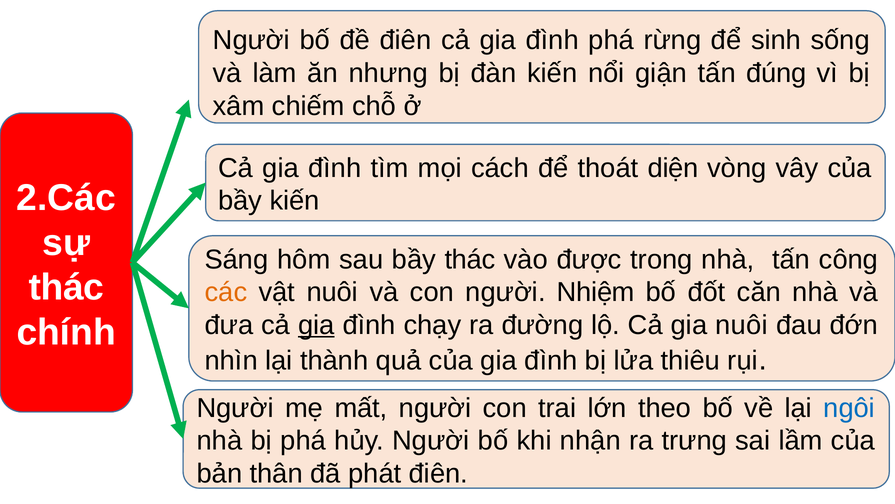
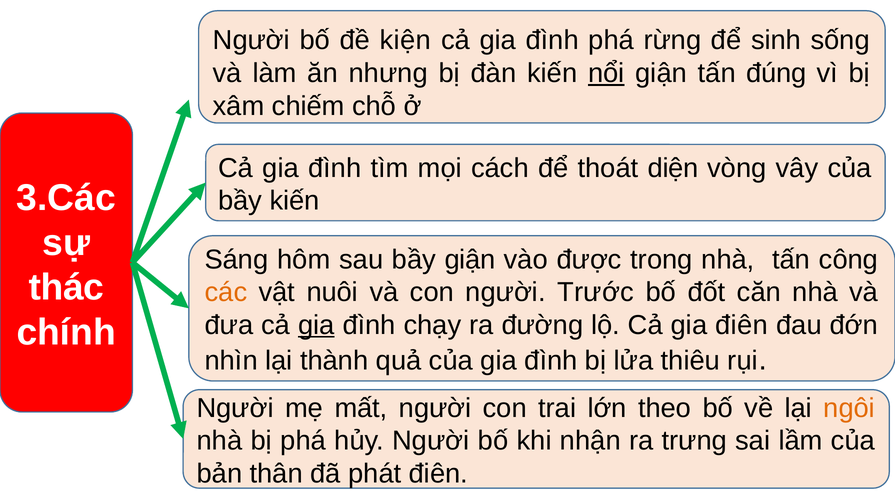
đề điên: điên -> kiện (405, 40)
nổi underline: none -> present (606, 73)
2.Các: 2.Các -> 3.Các (66, 198)
bầy thác: thác -> giận (470, 259)
Nhiệm: Nhiệm -> Trước (595, 292)
gia nuôi: nuôi -> điên (742, 325)
ngôi colour: blue -> orange (849, 408)
